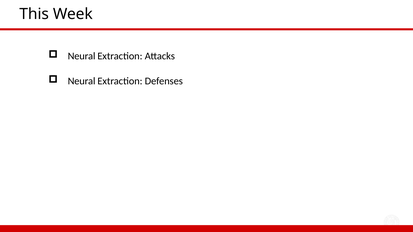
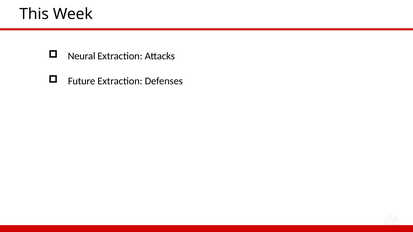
Neural: Neural -> Future (82, 81)
